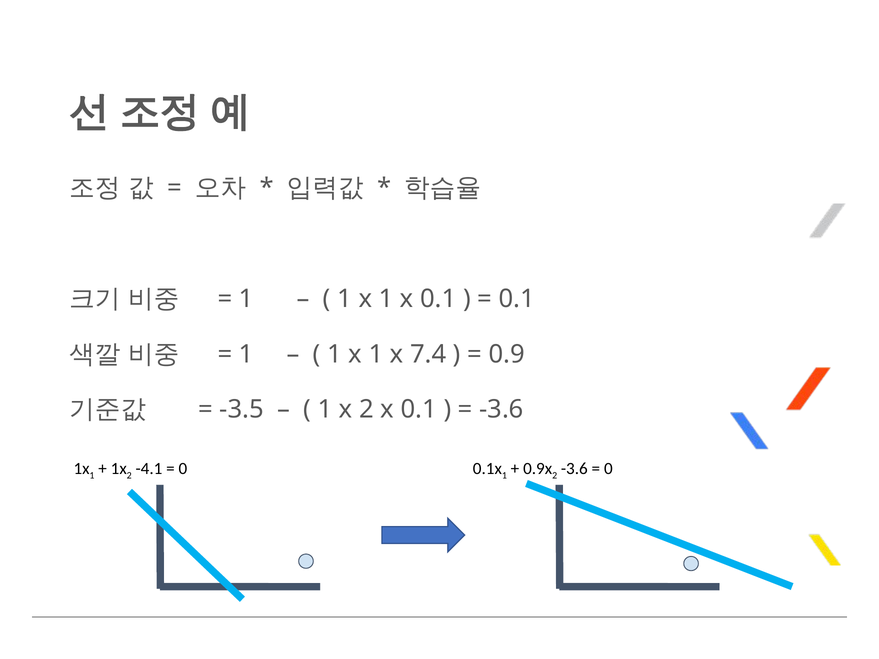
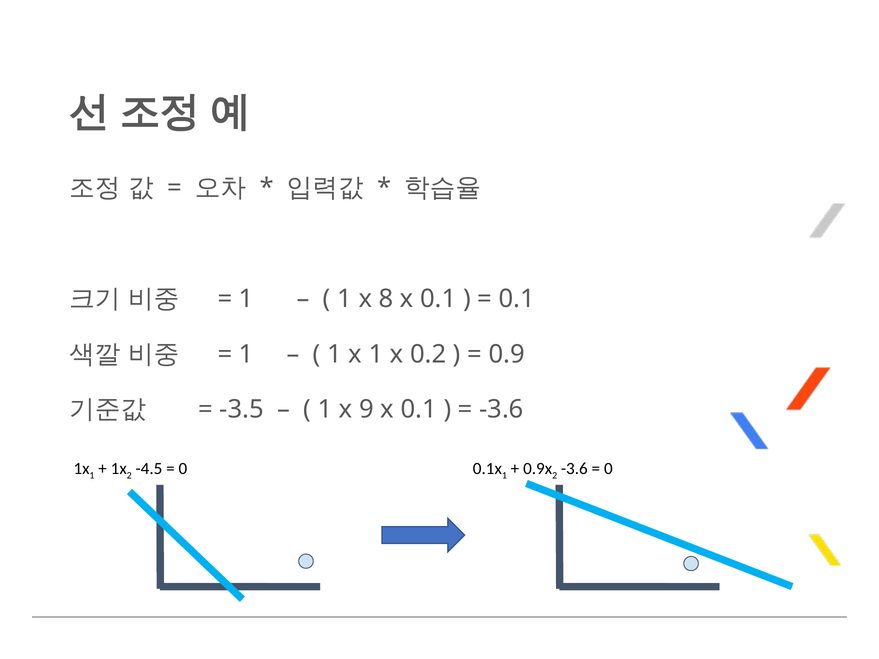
1: 1 -> 8 (386, 299)
7.4: 7.4 -> 0.2 (428, 354)
x 2: 2 -> 9 (367, 410)
-4.1: -4.1 -> -4.5 (149, 469)
